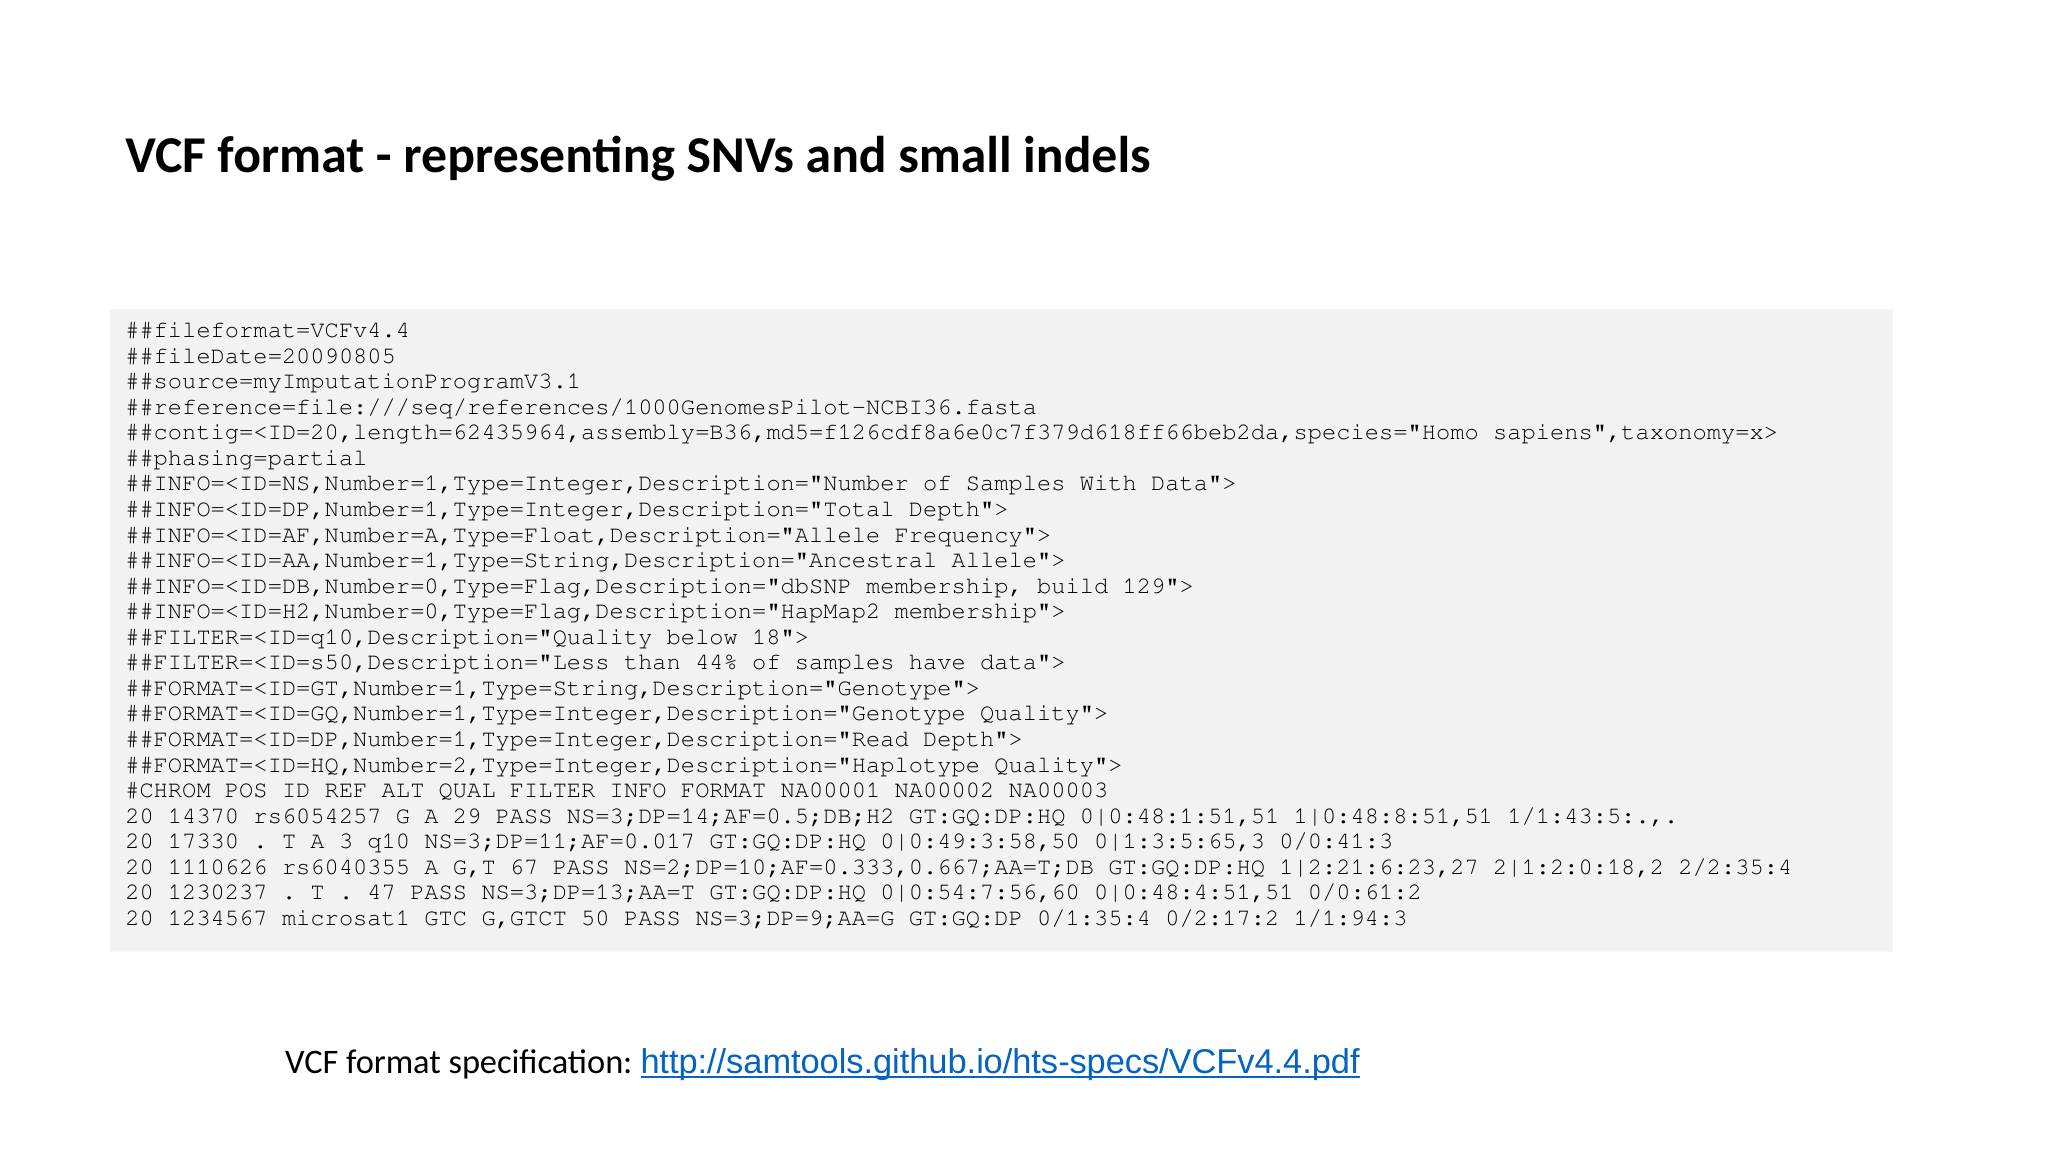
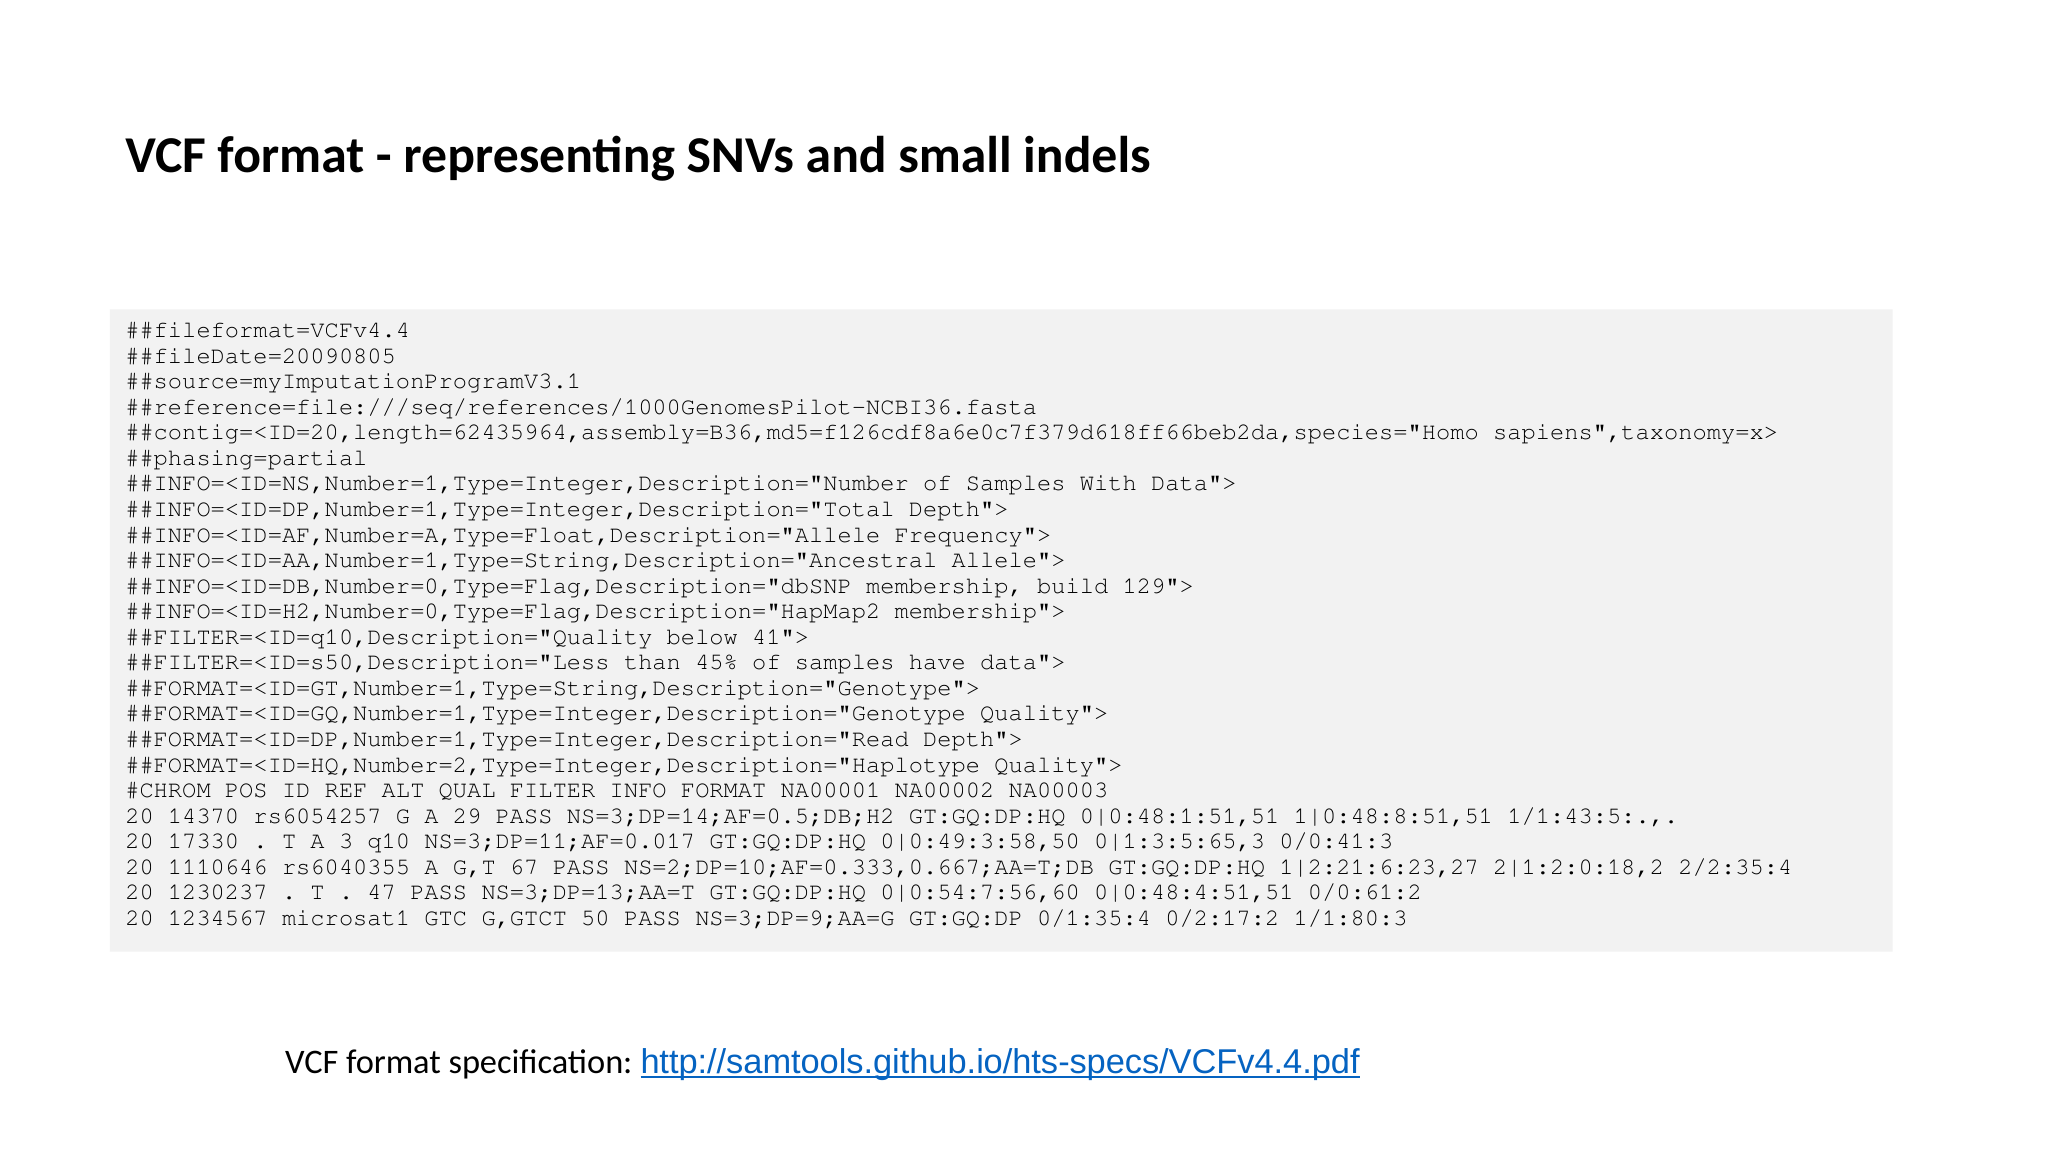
18">: 18"> -> 41"> (781, 637)
44%: 44% -> 45% (717, 662)
1110626: 1110626 -> 1110646 (218, 867)
1/1:94:3: 1/1:94:3 -> 1/1:80:3 (1351, 918)
